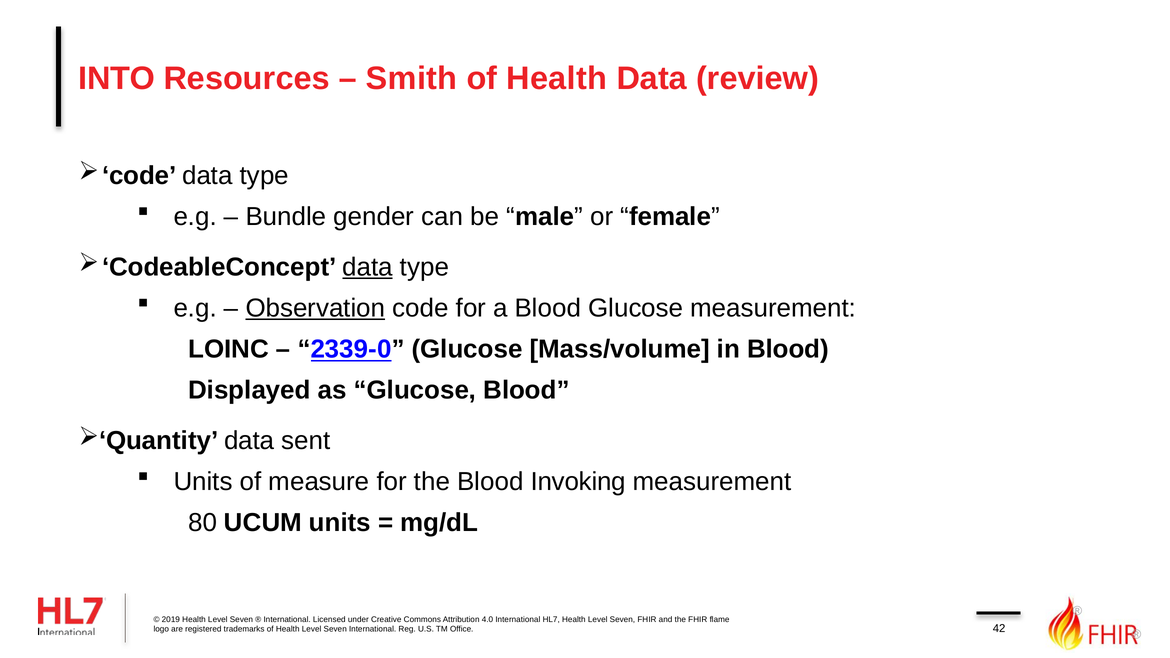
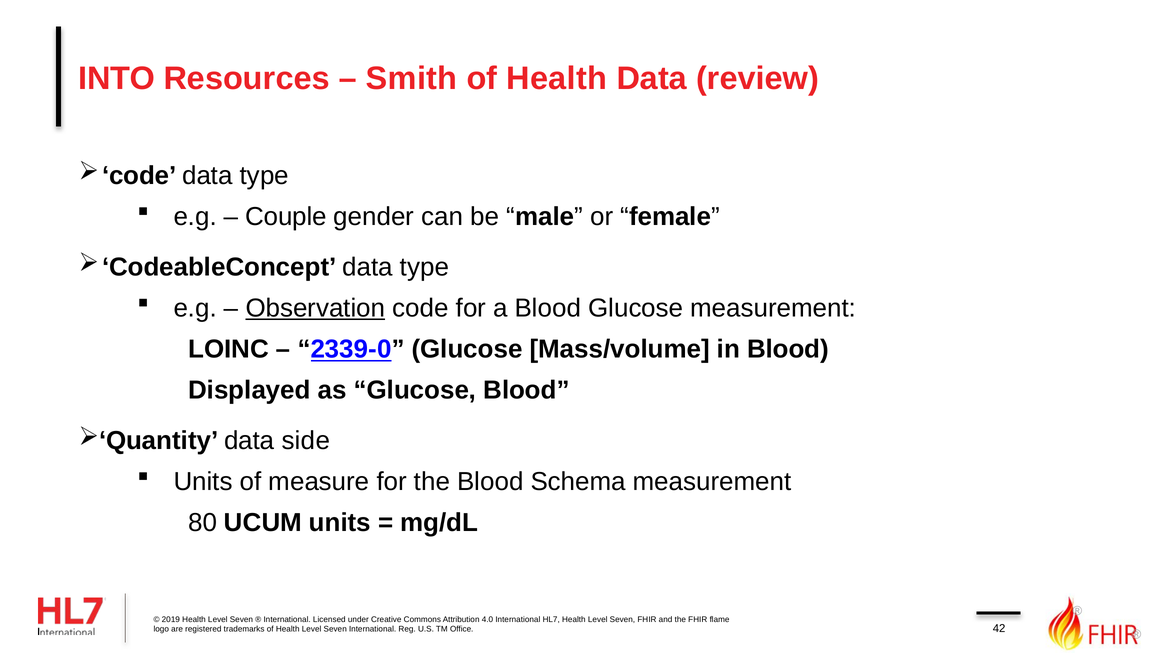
Bundle: Bundle -> Couple (286, 217)
data underline: present -> none (368, 267)
sent: sent -> side (306, 441)
Invoking: Invoking -> Schema (578, 482)
